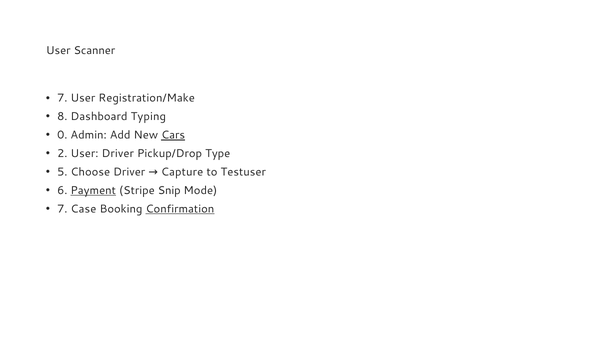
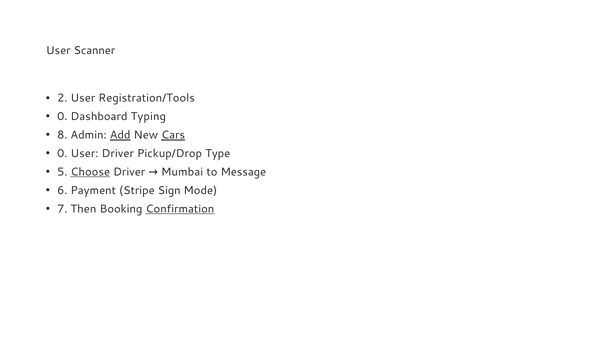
7: 7 -> 2 (62, 98)
Registration/Make: Registration/Make -> Registration/Tools (147, 98)
8: 8 -> 0 (62, 117)
0: 0 -> 8 (62, 135)
Add underline: none -> present (120, 135)
2: 2 -> 0 (62, 154)
Choose underline: none -> present (90, 172)
Capture: Capture -> Mumbai (182, 172)
Testuser: Testuser -> Message (243, 172)
Payment underline: present -> none (93, 191)
Snip: Snip -> Sign (169, 191)
Case: Case -> Then (83, 209)
